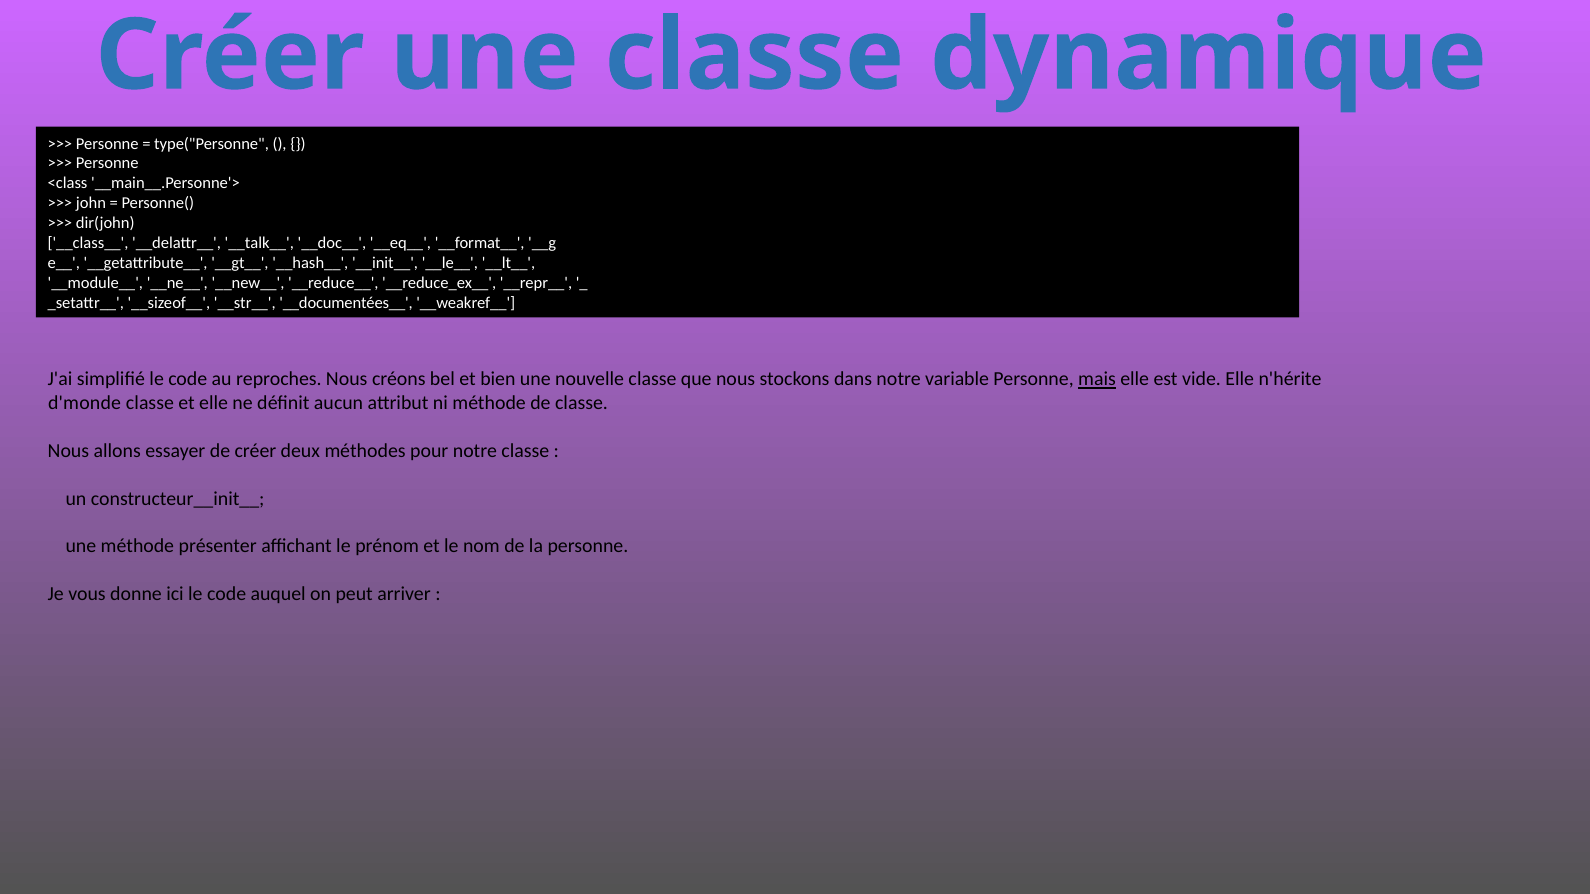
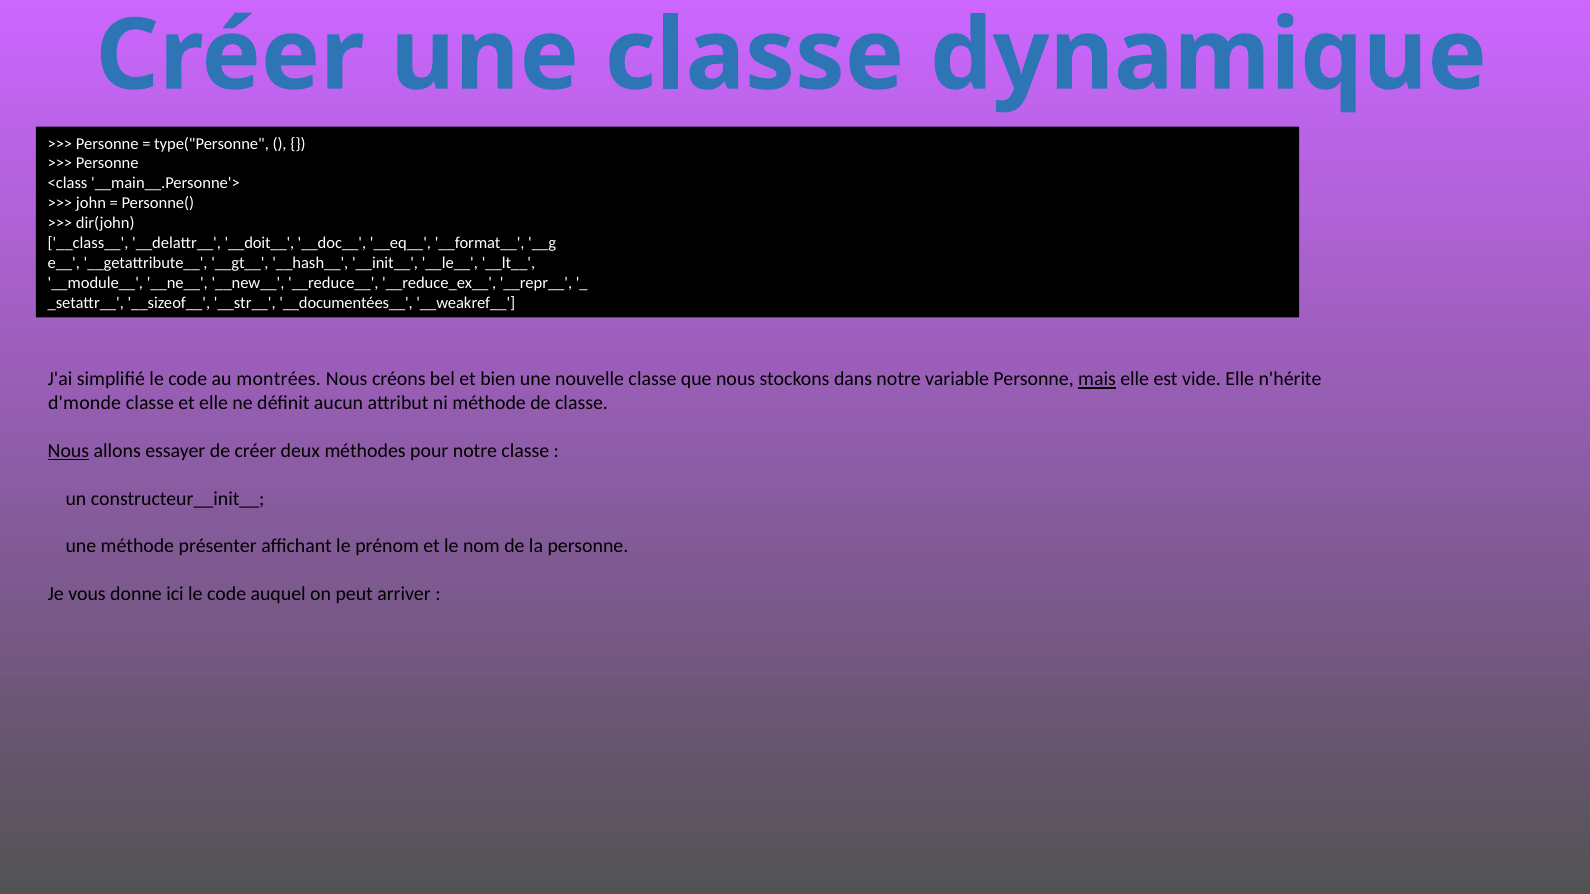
__talk__: __talk__ -> __doit__ (259, 243)
reproches: reproches -> montrées (279, 380)
Nous underline: none -> present (68, 451)
